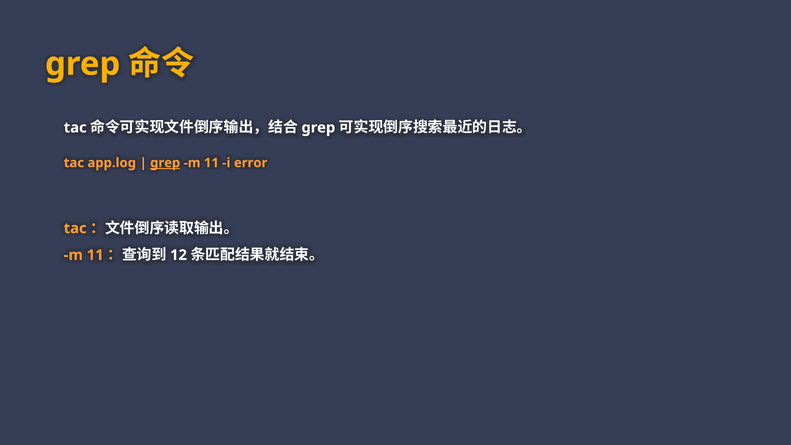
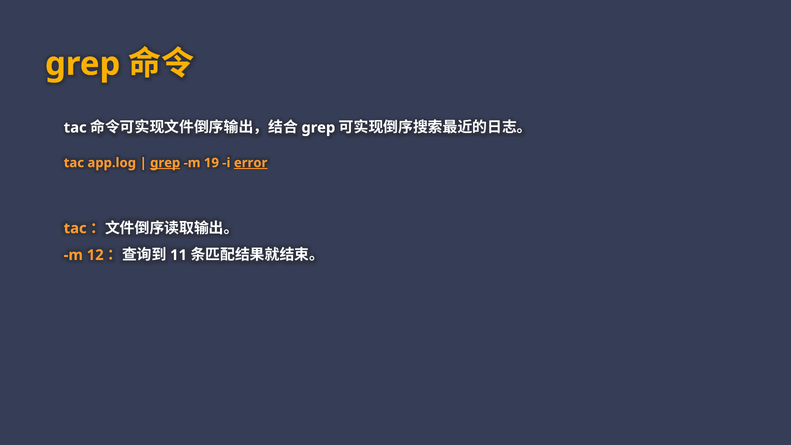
11: 11 -> 19 (211, 163)
error underline: none -> present (251, 163)
11: 11 -> 12 (95, 255)
12: 12 -> 11 (179, 255)
